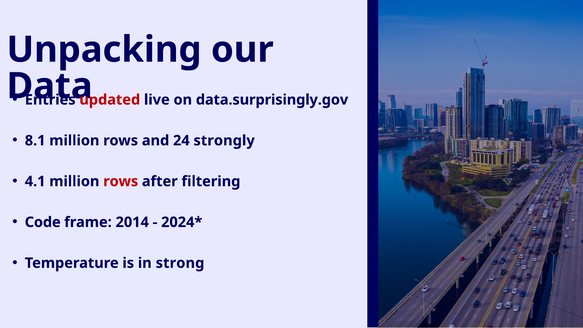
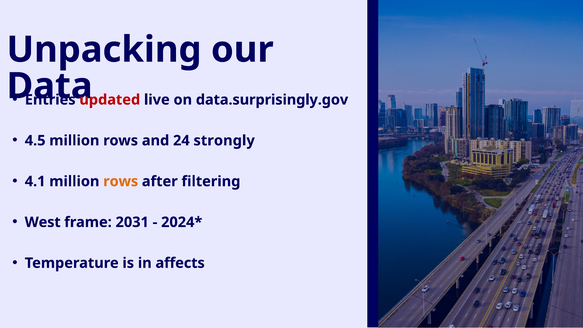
8.1: 8.1 -> 4.5 (35, 141)
rows colour: red -> orange (121, 181)
Code: Code -> West (43, 222)
2014: 2014 -> 2031 (132, 222)
strong: strong -> affects (180, 263)
